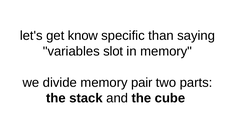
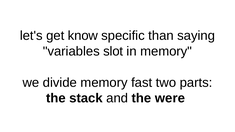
pair: pair -> fast (142, 83)
cube: cube -> were (170, 98)
